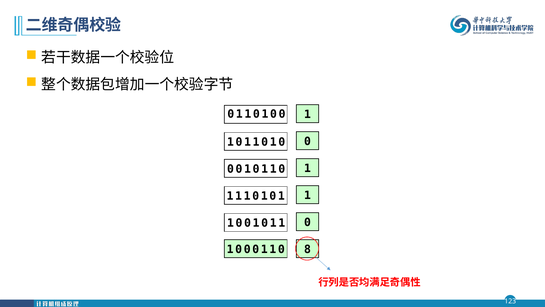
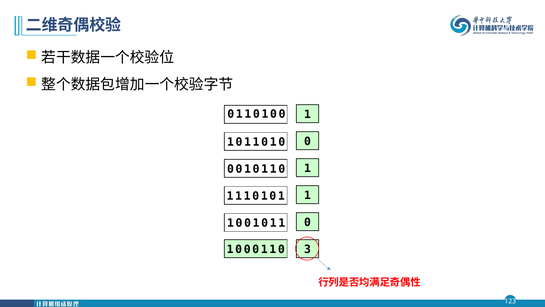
8: 8 -> 3 (307, 249)
